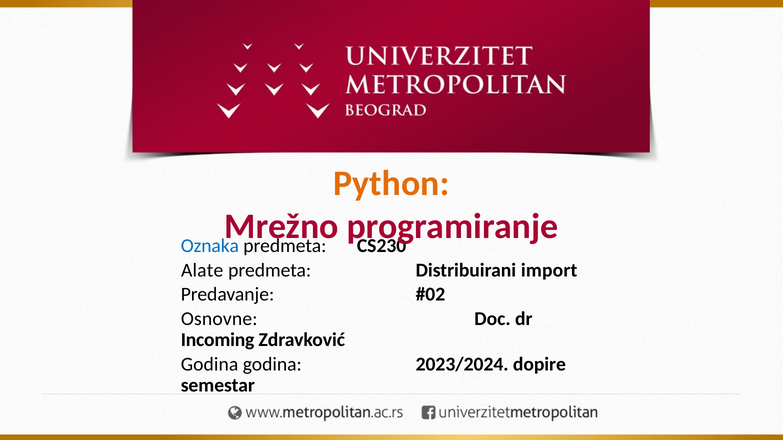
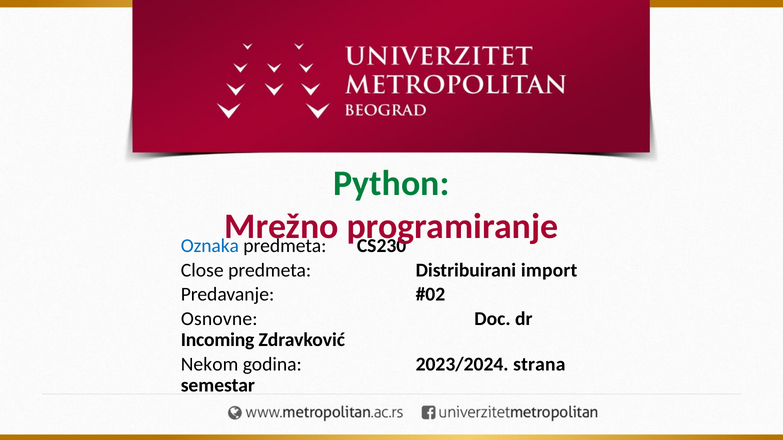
Python colour: orange -> green (391, 183)
Alate: Alate -> Close (202, 270)
Godina: Godina -> Nekom (210, 365)
dopire: dopire -> strana (539, 365)
